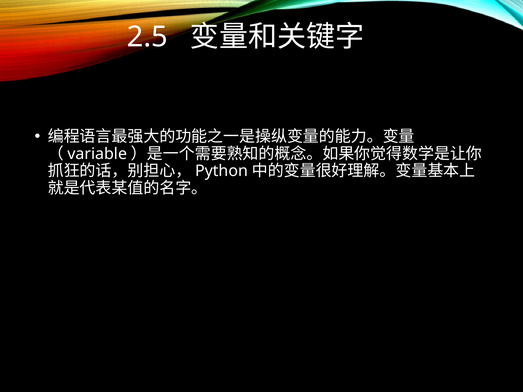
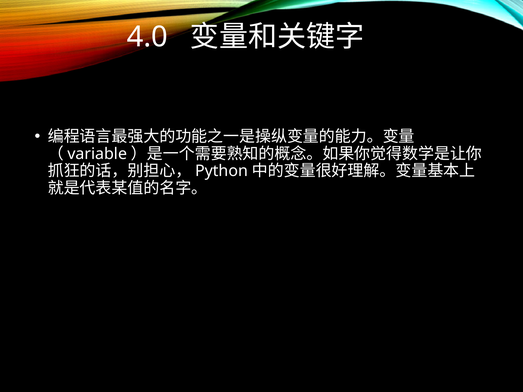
2.5: 2.5 -> 4.0 (147, 37)
